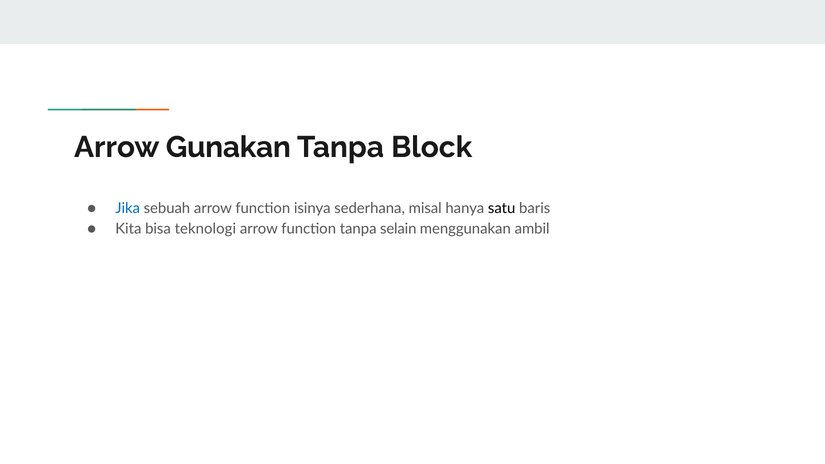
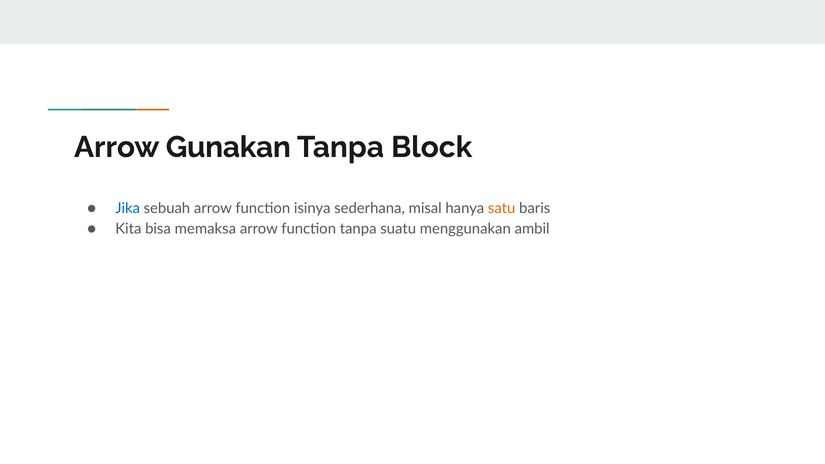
satu colour: black -> orange (502, 208)
teknologi: teknologi -> memaksa (205, 229)
selain: selain -> suatu (398, 229)
